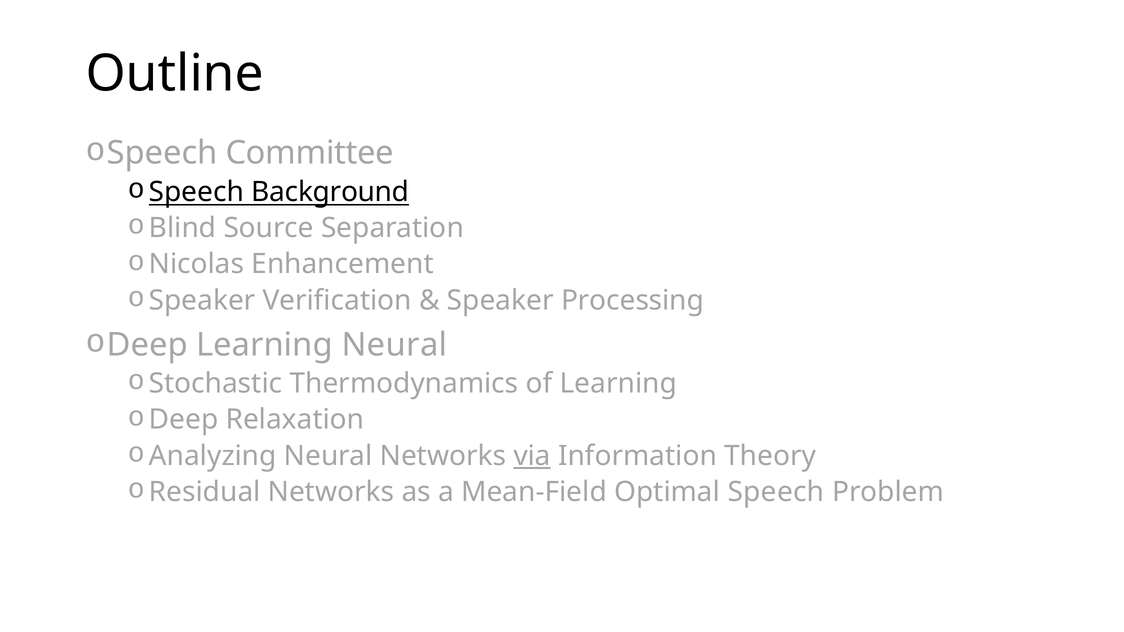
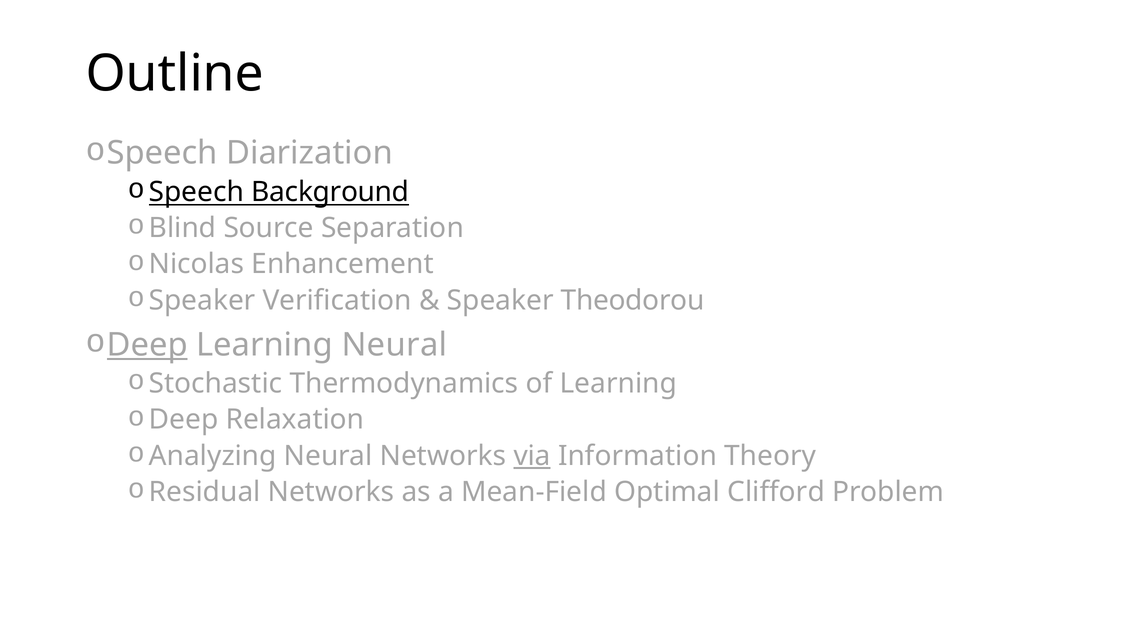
Committee: Committee -> Diarization (310, 153)
Processing: Processing -> Theodorou (633, 300)
Deep underline: none -> present (147, 345)
Optimal Speech: Speech -> Clifford (776, 492)
